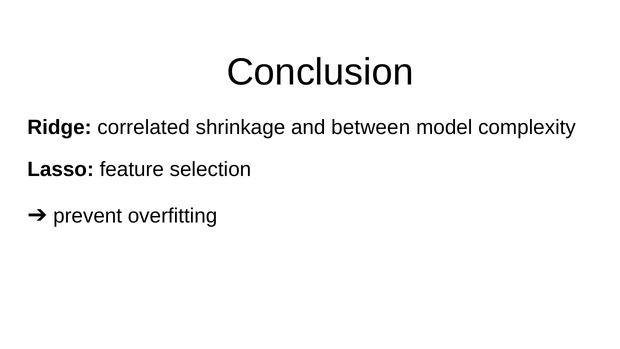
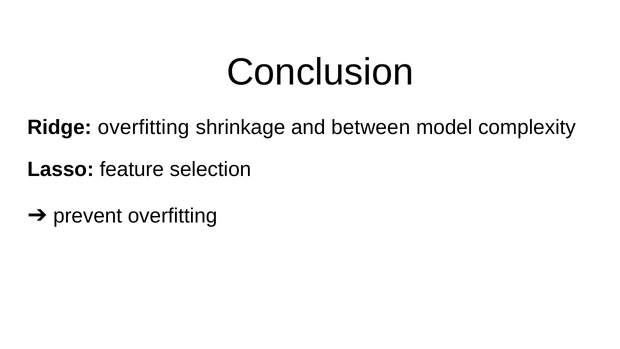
Ridge correlated: correlated -> overfitting (144, 127)
